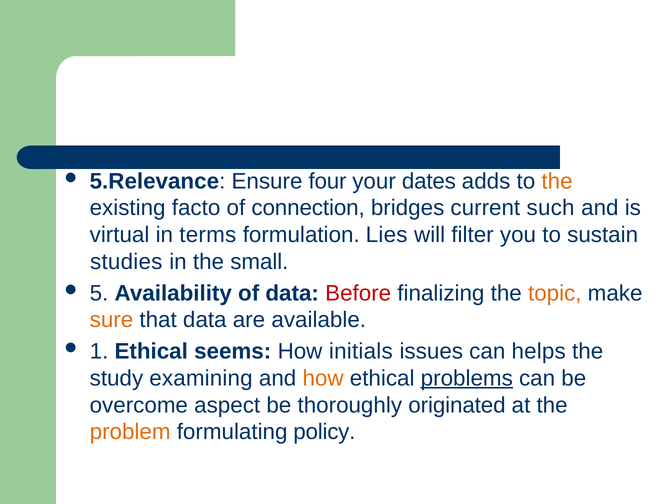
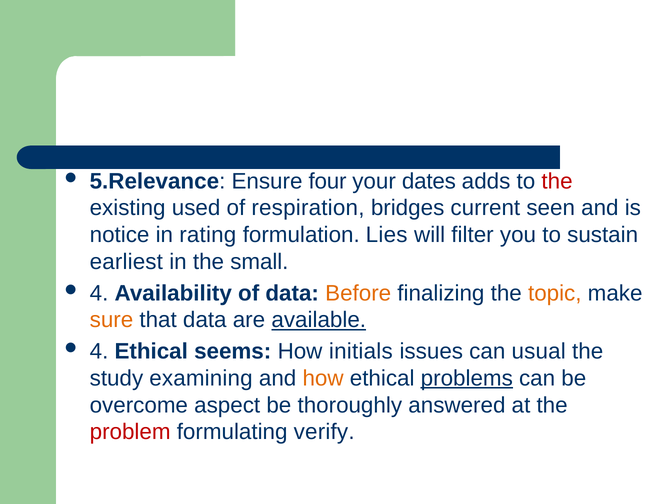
the colour: orange -> red (557, 181)
facto: facto -> used (196, 208)
connection: connection -> respiration (308, 208)
such: such -> seen (551, 208)
virtual: virtual -> notice (120, 235)
terms: terms -> rating (208, 235)
studies: studies -> earliest (126, 262)
5: 5 -> 4 (99, 293)
Before colour: red -> orange (358, 293)
available underline: none -> present (319, 320)
1: 1 -> 4 (99, 351)
helps: helps -> usual (539, 351)
originated: originated -> answered (457, 405)
problem colour: orange -> red (130, 432)
policy: policy -> verify (324, 432)
